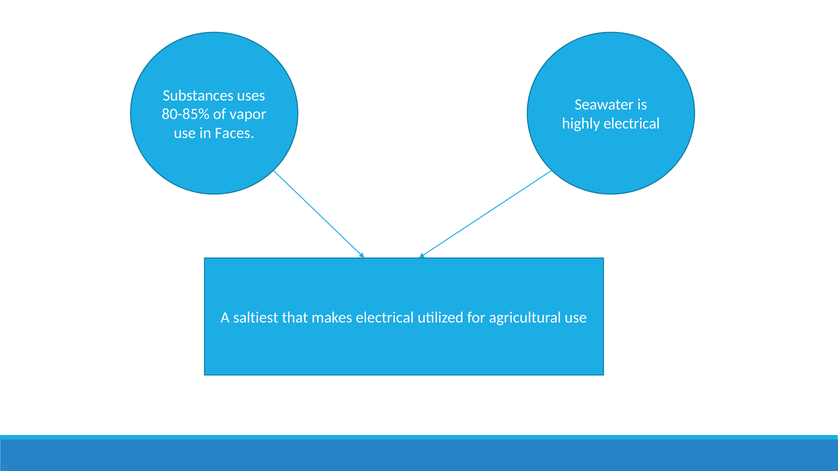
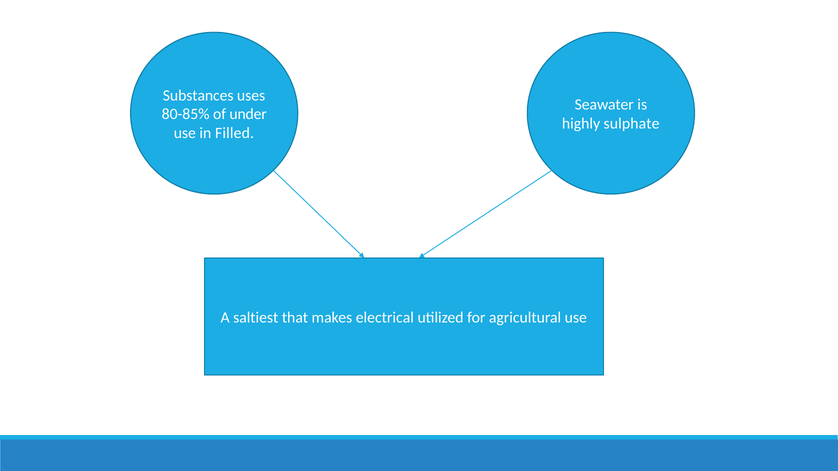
vapor: vapor -> under (248, 114)
highly electrical: electrical -> sulphate (632, 124)
Faces: Faces -> Filled (235, 133)
